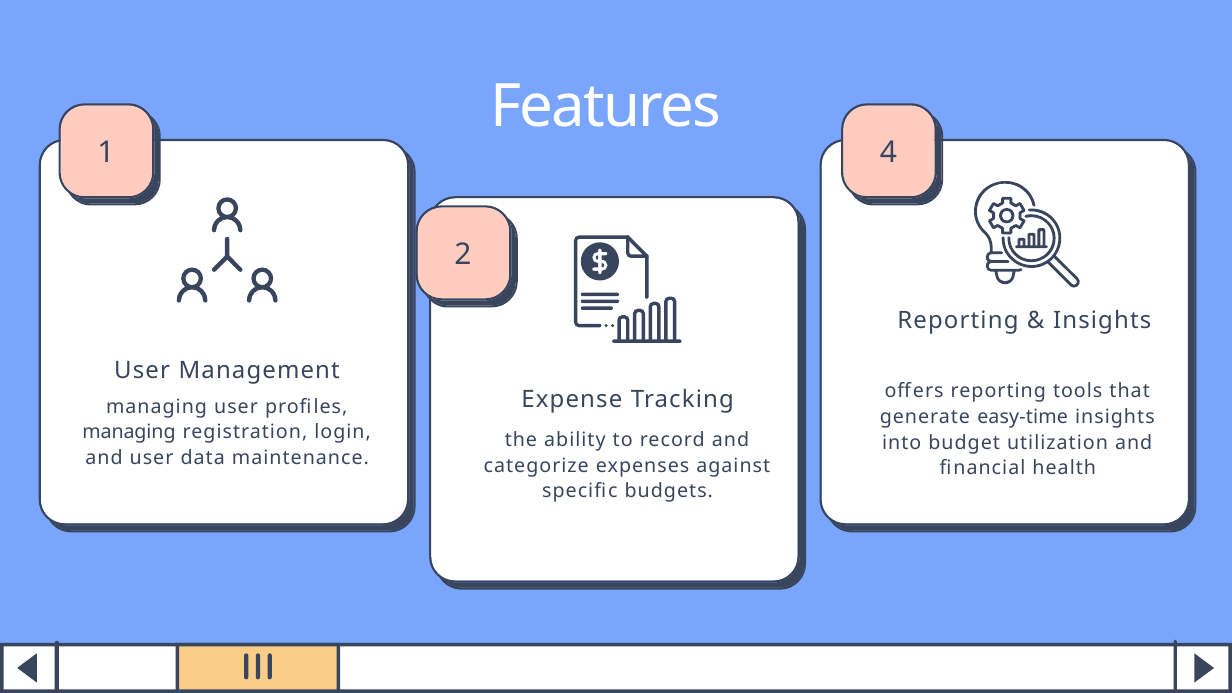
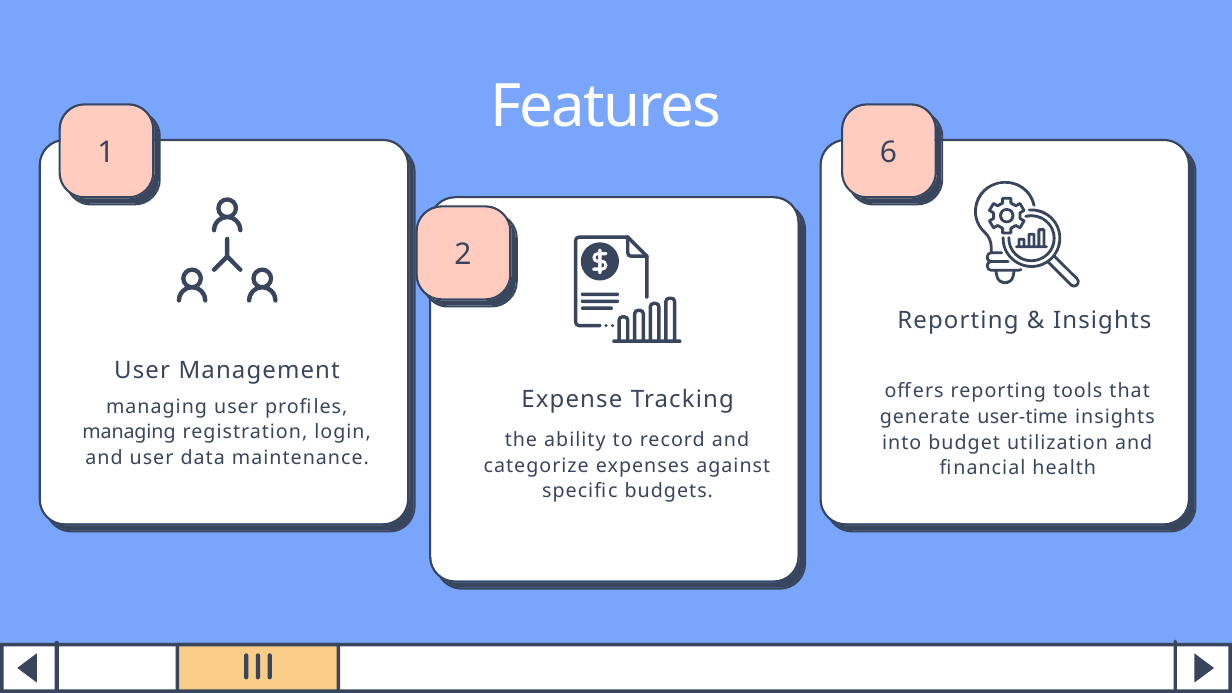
4: 4 -> 6 (888, 153)
easy-time: easy-time -> user-time (1023, 417)
